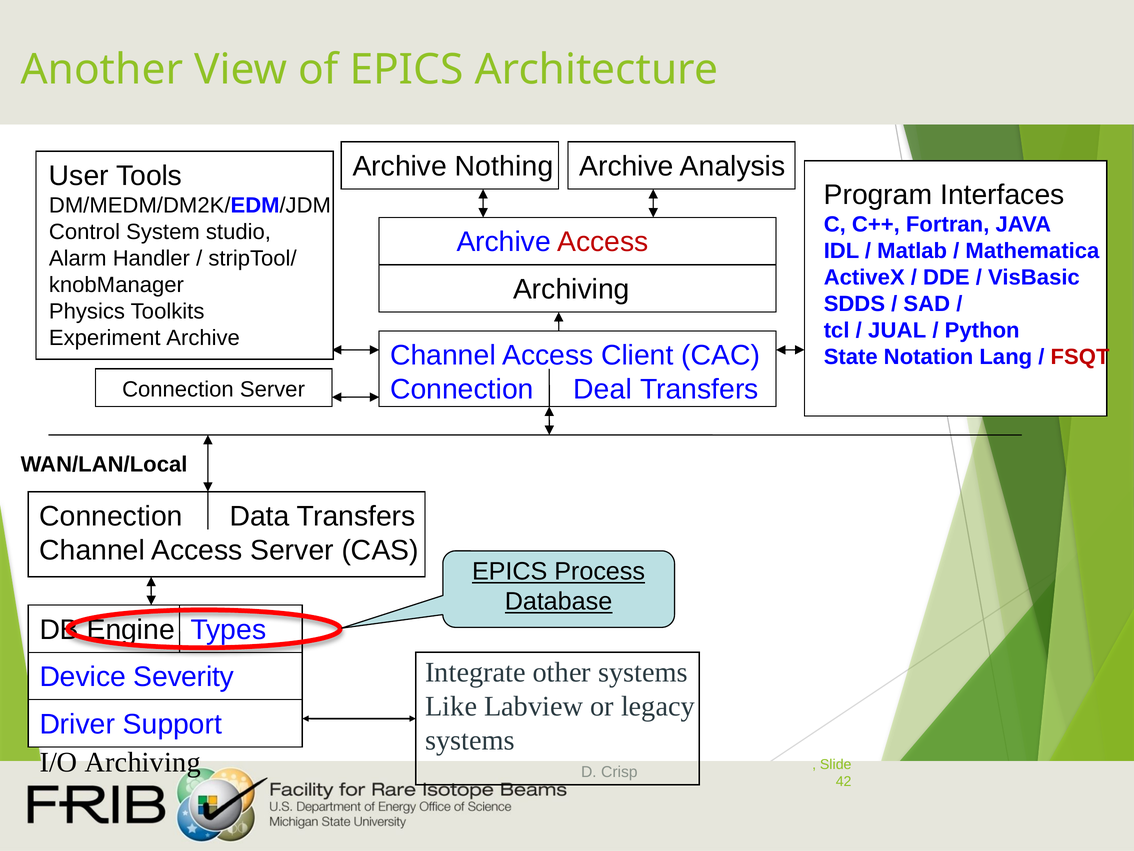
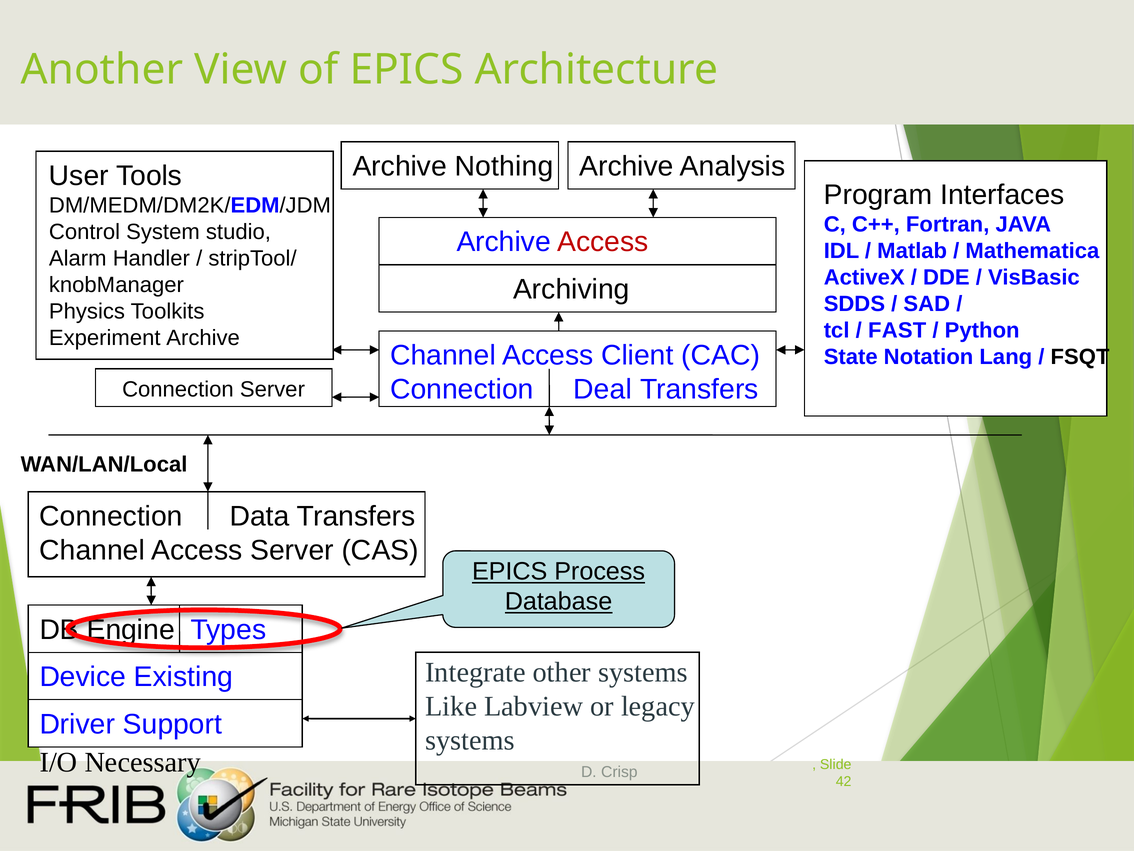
JUAL: JUAL -> FAST (897, 330)
FSQT colour: red -> black (1080, 357)
Severity: Severity -> Existing (183, 677)
I/O Archiving: Archiving -> Necessary (143, 762)
